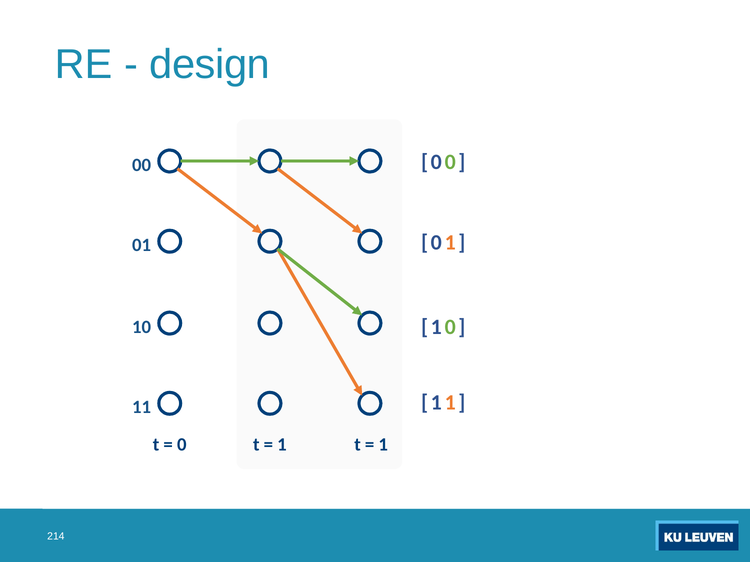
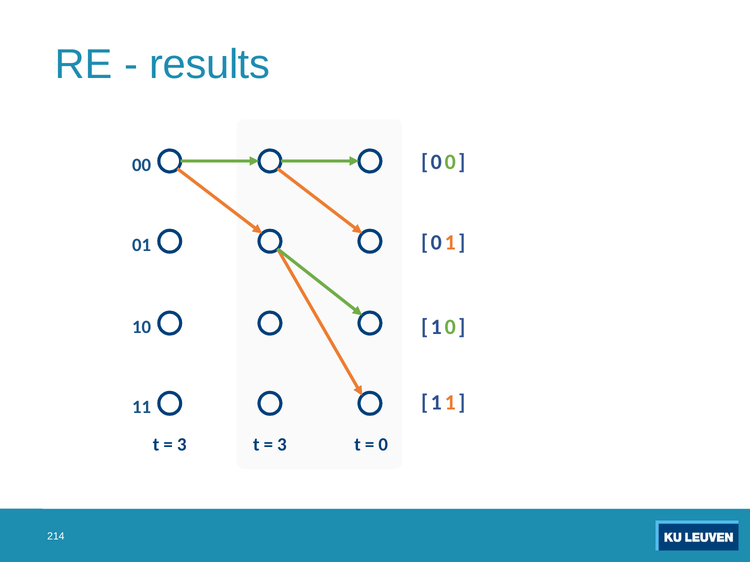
design: design -> results (210, 65)
0: 0 -> 3 (182, 445)
1: 1 -> 3 (282, 445)
1: 1 -> 0 (383, 445)
